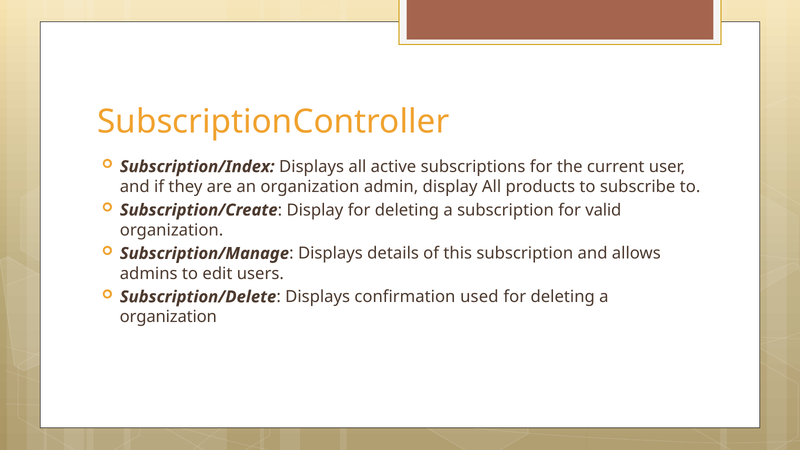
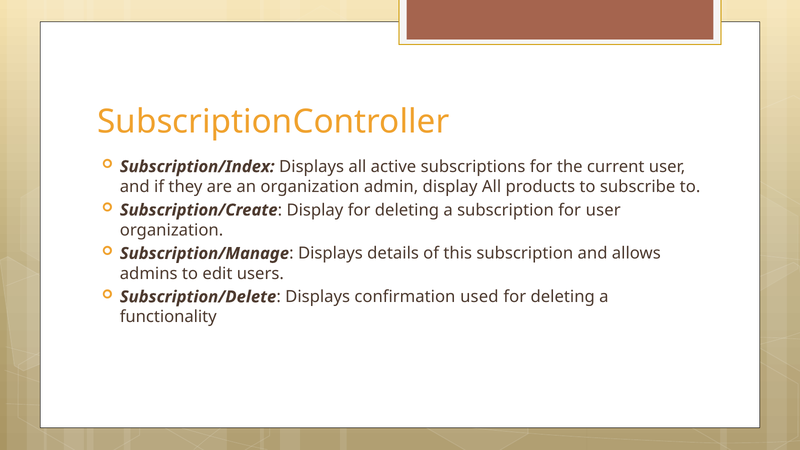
for valid: valid -> user (603, 210)
organization: organization -> functionality (168, 317)
